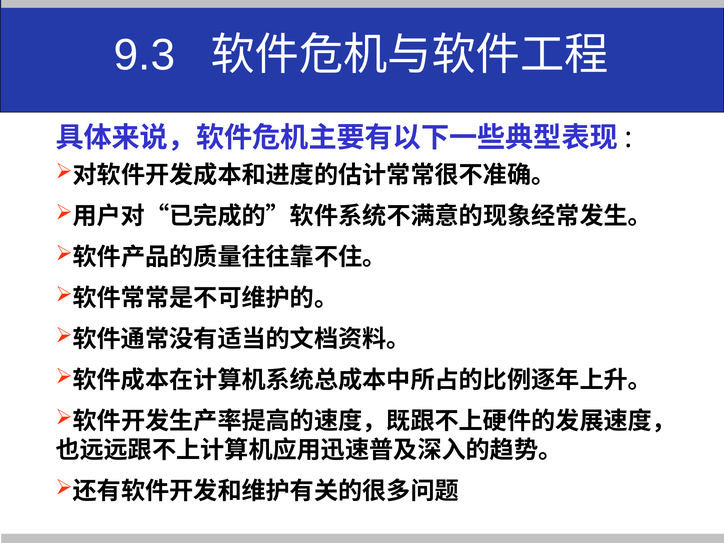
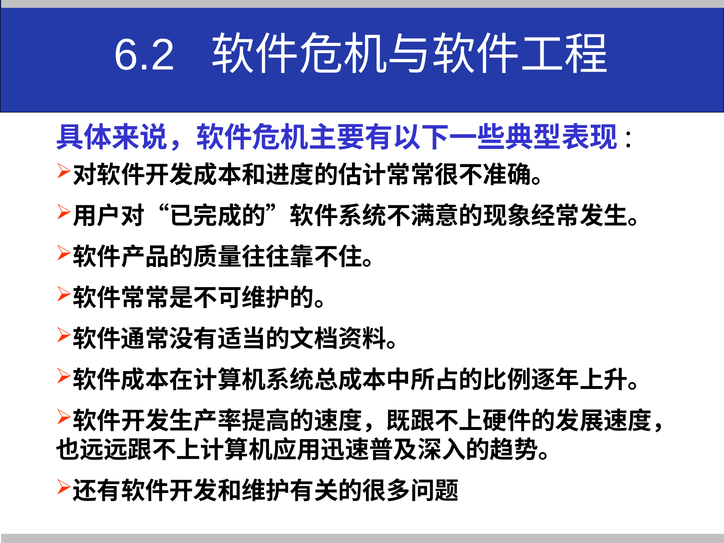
9.3: 9.3 -> 6.2 (144, 55)
